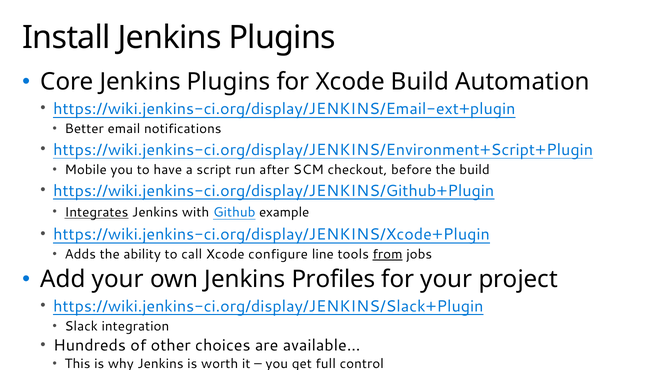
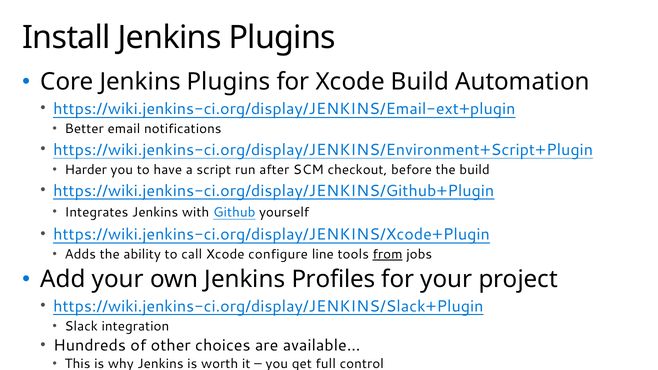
Mobile: Mobile -> Harder (86, 170)
Integrates underline: present -> none (96, 212)
example: example -> yourself (284, 212)
